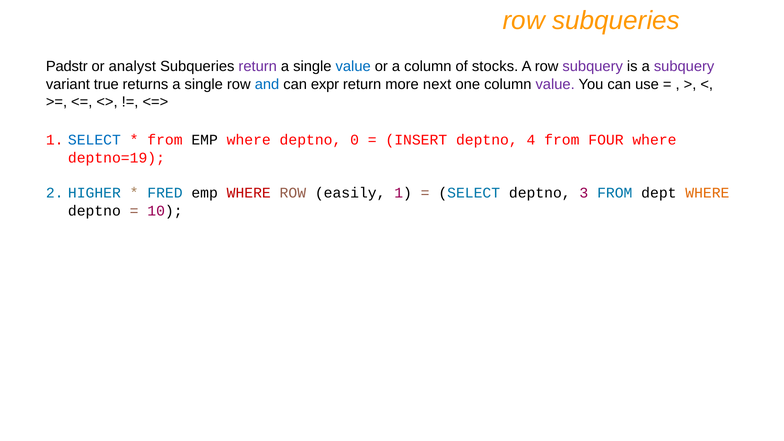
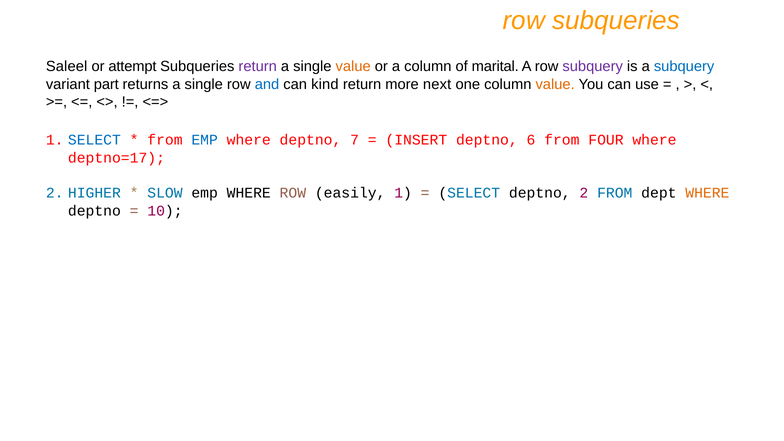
Padstr: Padstr -> Saleel (67, 67)
analyst: analyst -> attempt (132, 67)
value colour: blue -> orange (353, 67)
stocks: stocks -> marital (495, 67)
subquery colour: purple -> blue (684, 67)
true: true -> part (106, 84)
expr: expr -> kind (325, 84)
value colour: purple -> orange (555, 84)
EMP colour: black -> blue (205, 140)
0: 0 -> 7 (355, 140)
4: 4 -> 6 (531, 140)
deptno=19: deptno=19 -> deptno=17 (116, 158)
FRED: FRED -> SLOW (165, 193)
WHERE colour: red -> black (249, 193)
deptno 3: 3 -> 2 (584, 193)
